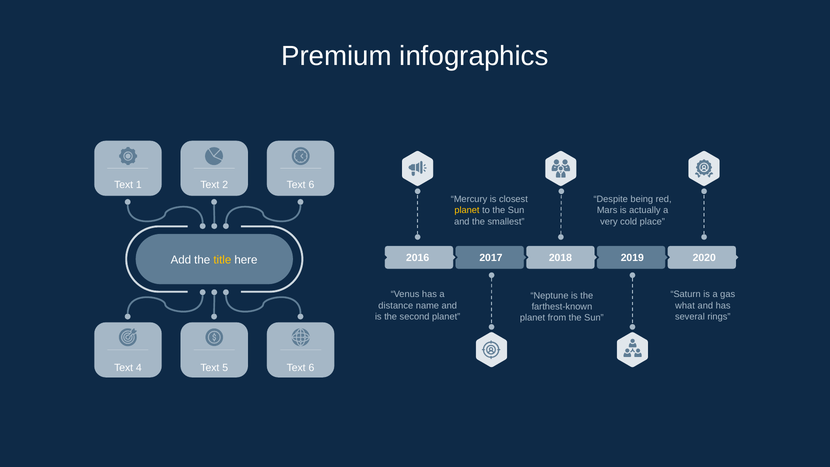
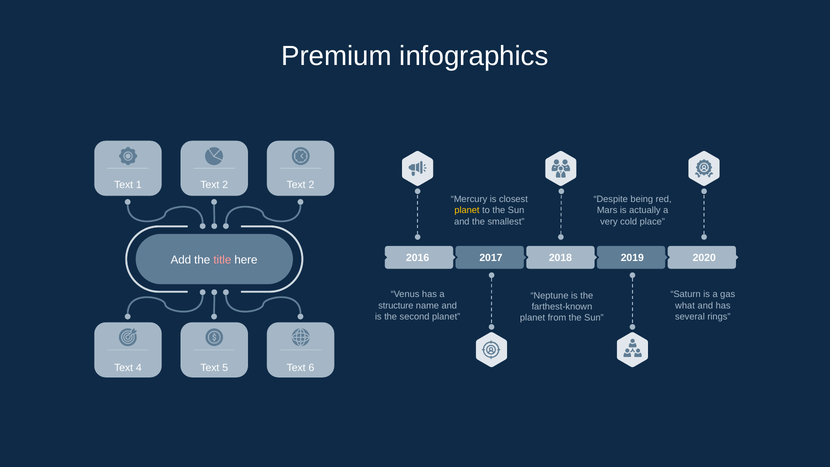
2 Text 6: 6 -> 2 (311, 185)
title colour: yellow -> pink (222, 260)
distance: distance -> structure (396, 305)
